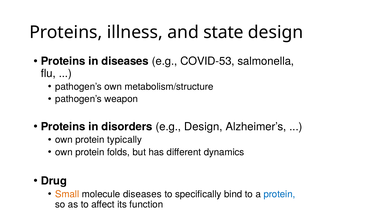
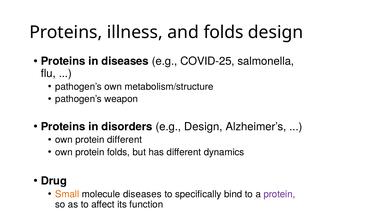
and state: state -> folds (223, 32)
COVID-53: COVID-53 -> COVID-25 (207, 61)
protein typically: typically -> different (125, 140)
protein colour: blue -> purple (279, 194)
